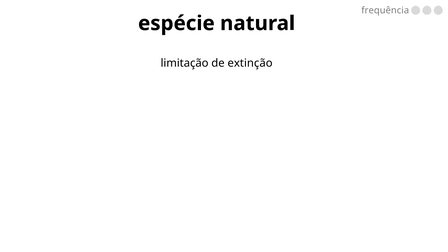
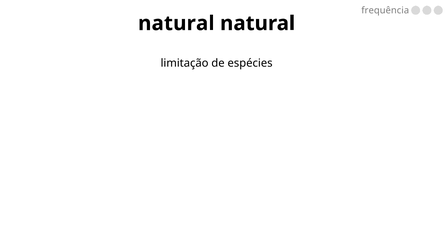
espécie: espécie -> natural (176, 23)
extinção: extinção -> espécies (250, 63)
